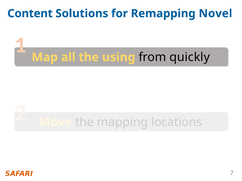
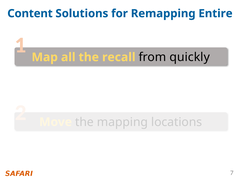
Novel: Novel -> Entire (216, 14)
using: using -> recall (119, 57)
